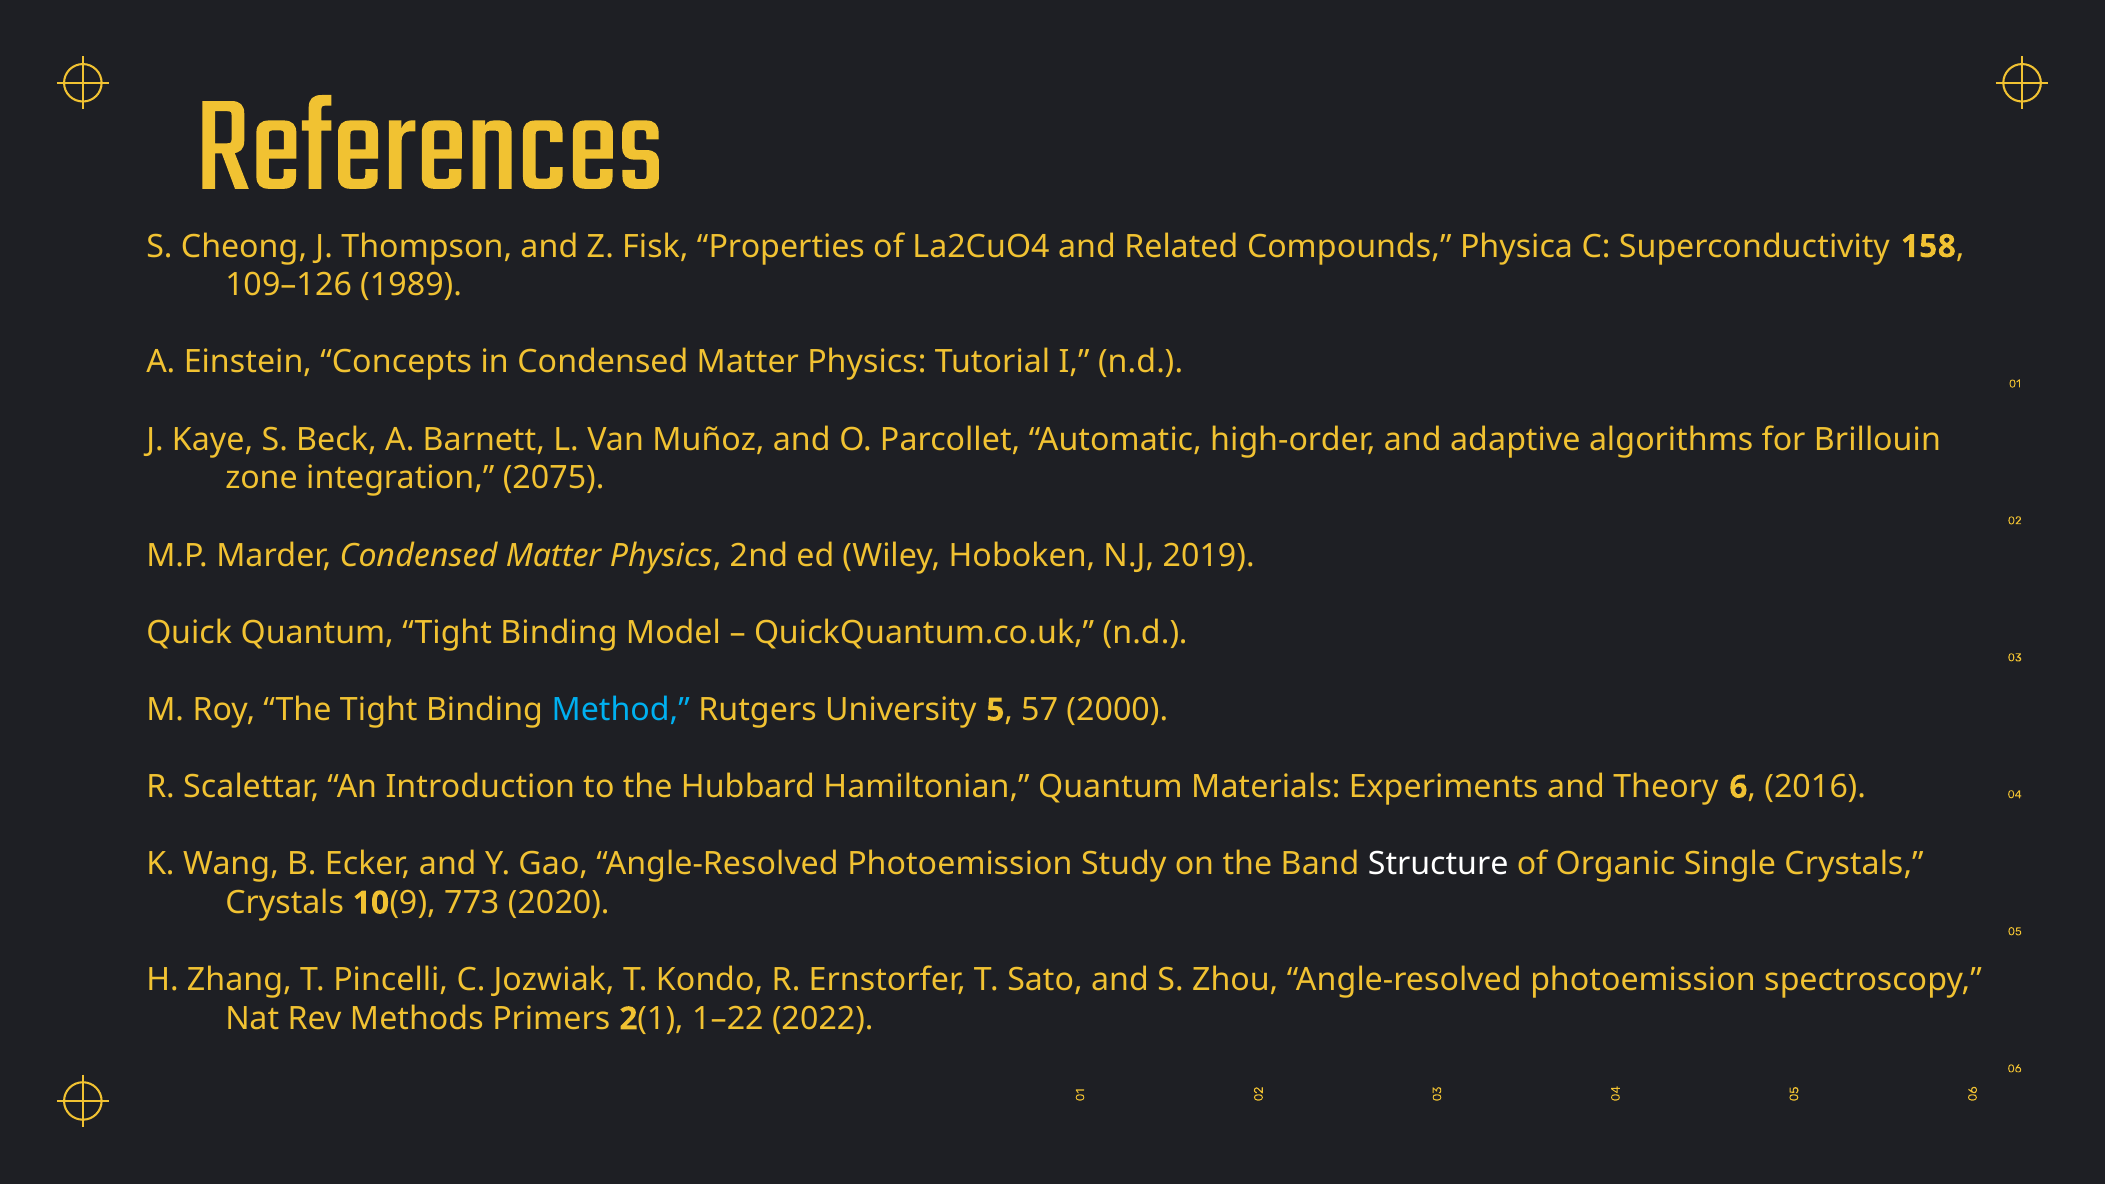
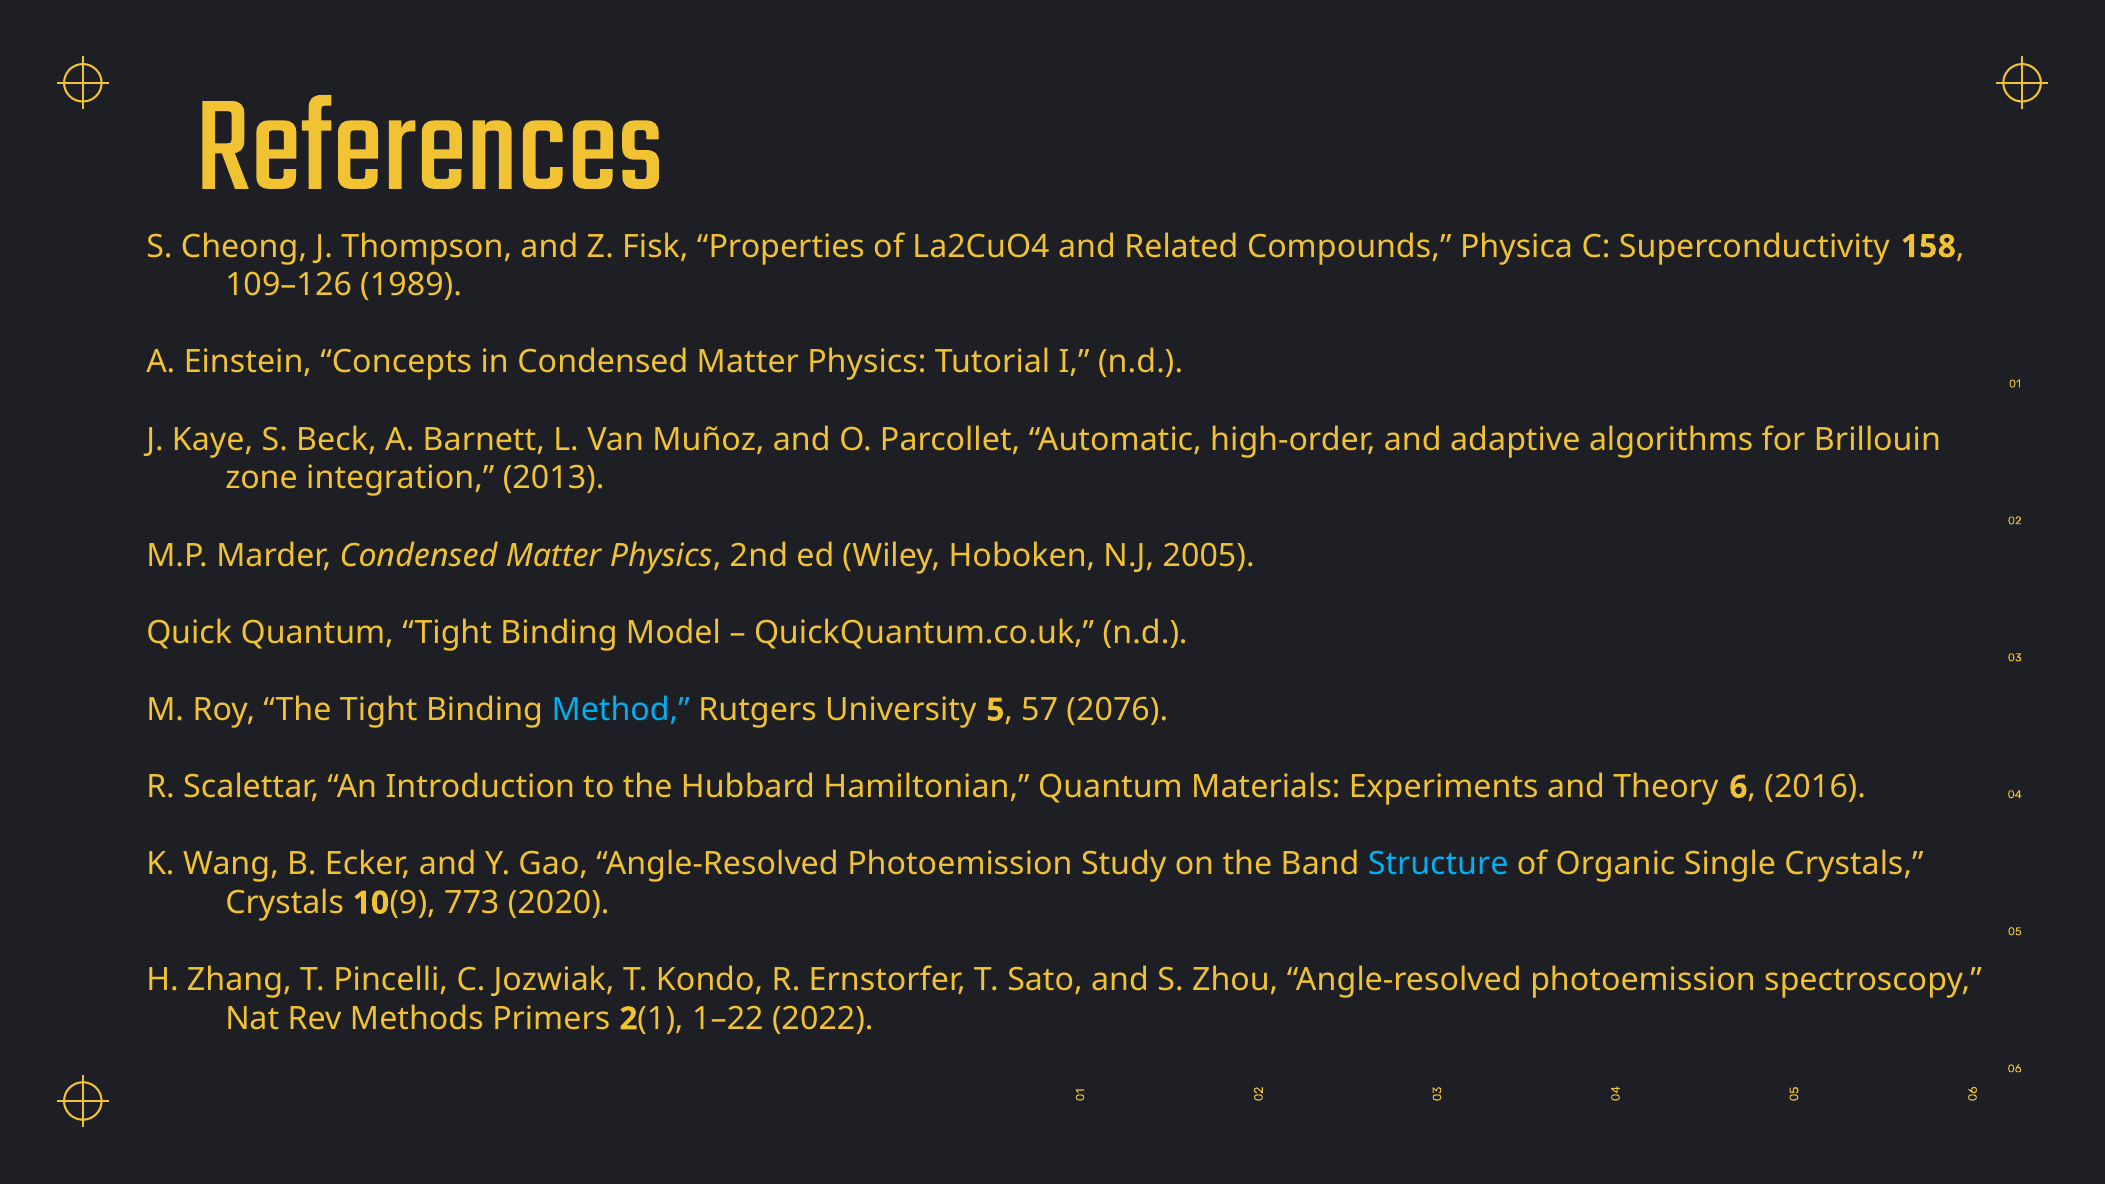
2075: 2075 -> 2013 (554, 478)
2019: 2019 -> 2005 (1209, 556)
2000: 2000 -> 2076 (1117, 710)
Structure colour: white -> light blue (1438, 864)
